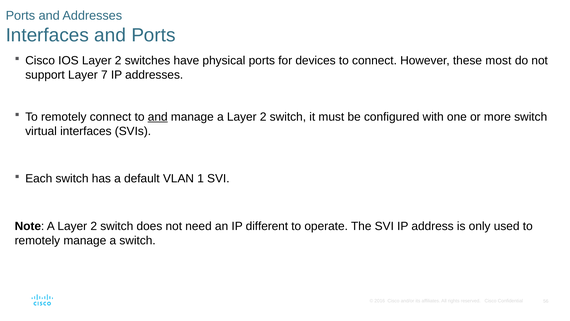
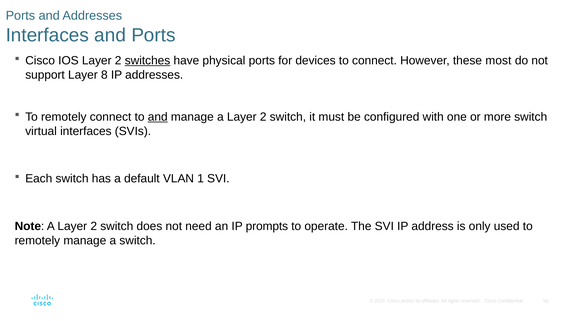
switches underline: none -> present (147, 61)
7: 7 -> 8 (104, 75)
different: different -> prompts (267, 226)
